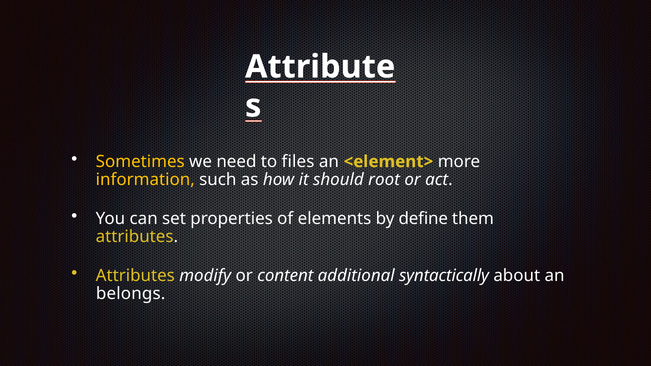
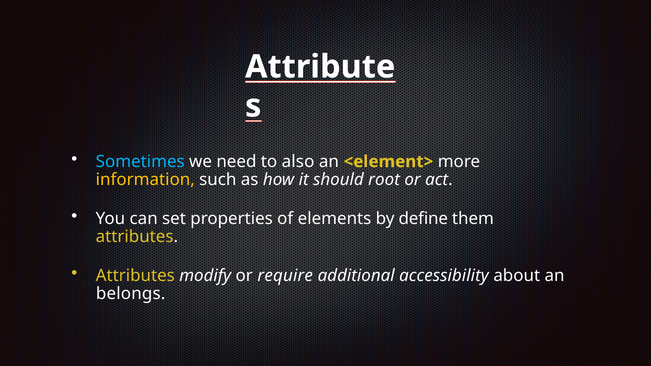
Sometimes colour: yellow -> light blue (140, 162)
files: files -> also (298, 162)
content: content -> require (285, 276)
syntactically: syntactically -> accessibility (444, 276)
